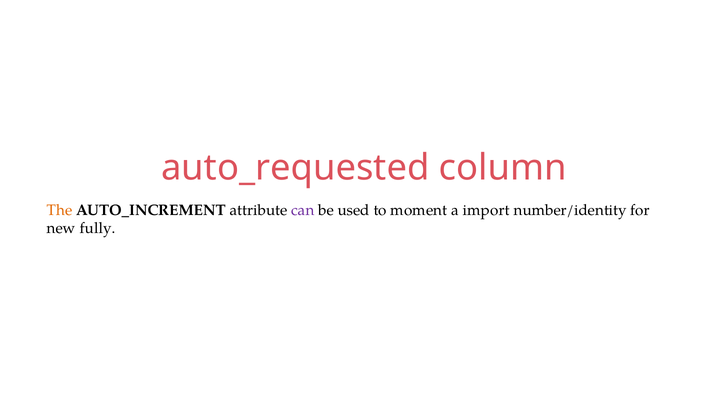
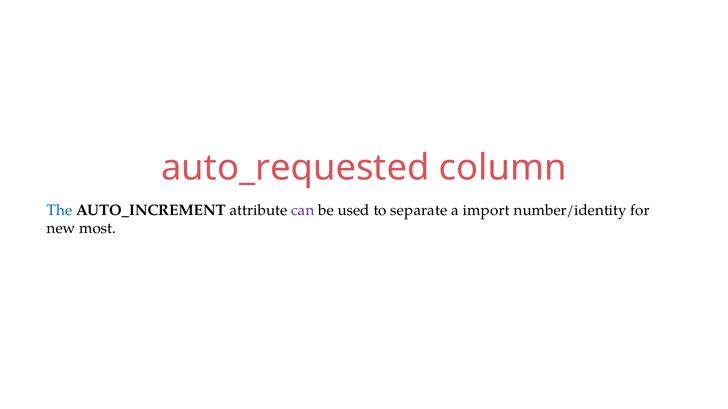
The colour: orange -> blue (60, 210)
moment: moment -> separate (419, 210)
fully: fully -> most (98, 229)
